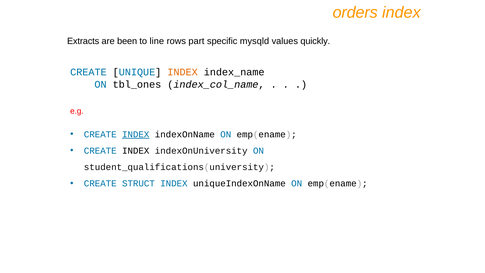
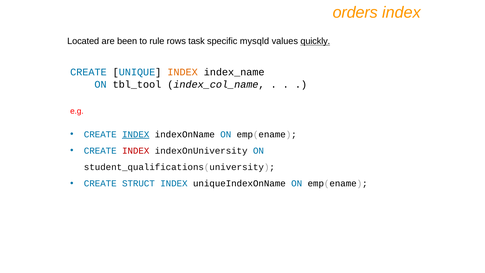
Extracts: Extracts -> Located (83, 41)
line: line -> rule (157, 41)
part: part -> task (197, 41)
quickly underline: none -> present (315, 41)
tbl_ones: tbl_ones -> tbl_tool (137, 84)
INDEX colour: black -> red (136, 151)
